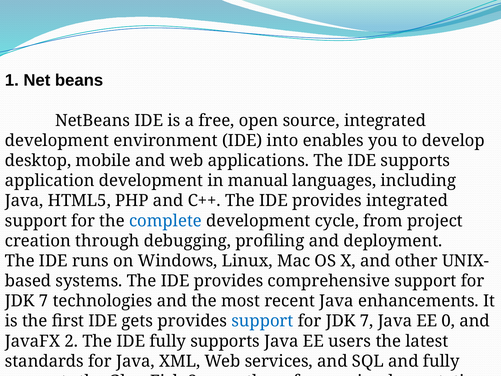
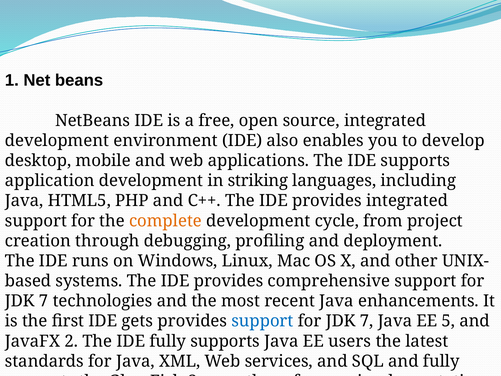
into: into -> also (283, 141)
manual: manual -> striking (258, 181)
complete colour: blue -> orange (165, 221)
0: 0 -> 5 (448, 321)
